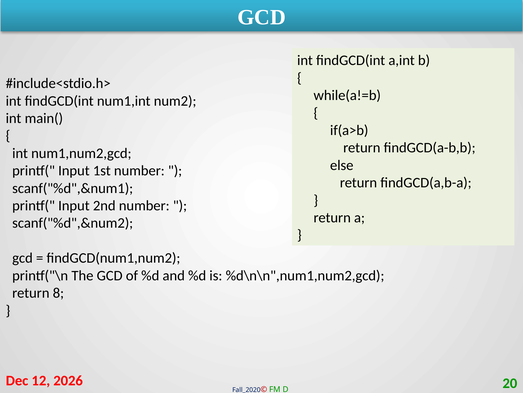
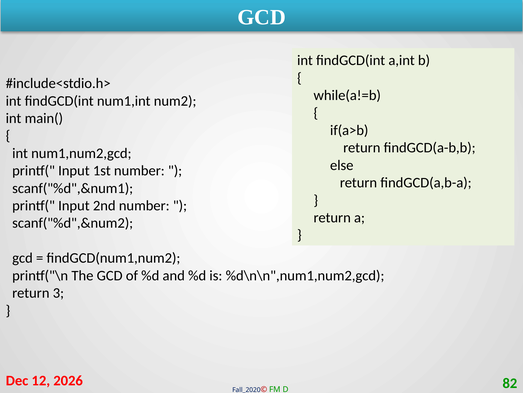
8: 8 -> 3 (58, 293)
20: 20 -> 82 (510, 383)
